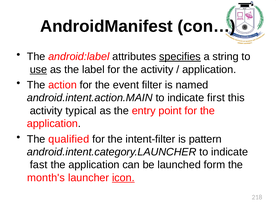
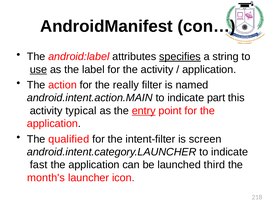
event: event -> really (126, 85)
first: first -> part (216, 98)
entry underline: none -> present (144, 111)
pattern: pattern -> screen (205, 139)
form: form -> third (214, 165)
icon underline: present -> none (123, 178)
